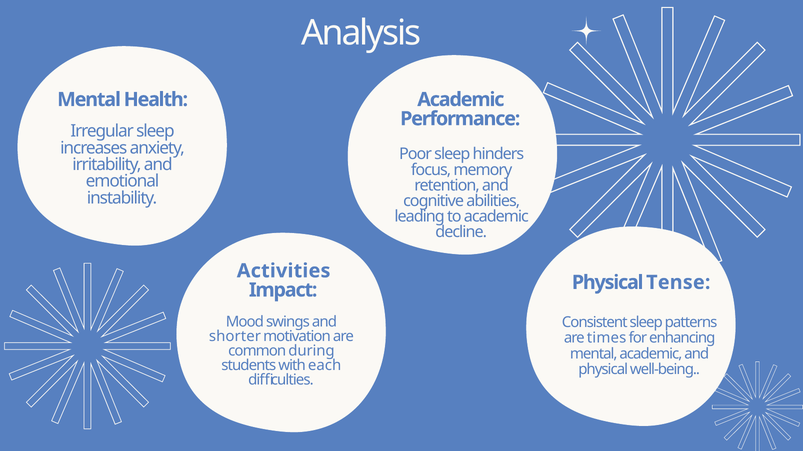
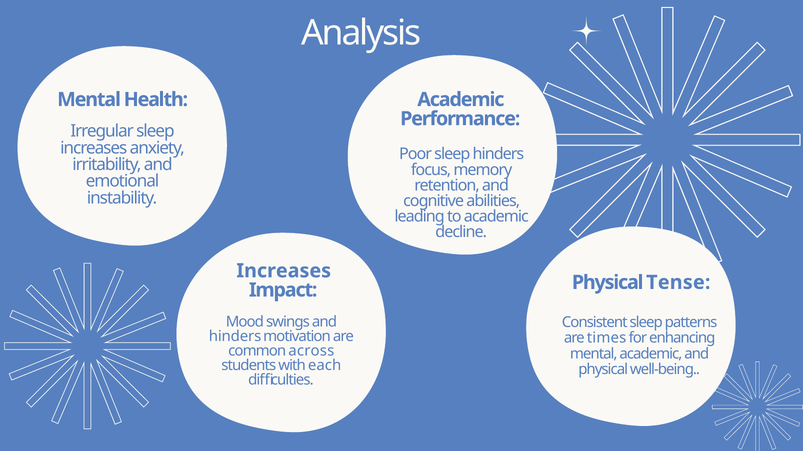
Activities: Activities -> Increases (284, 271)
shorter: shorter -> hinders (235, 337)
during: during -> across (311, 351)
